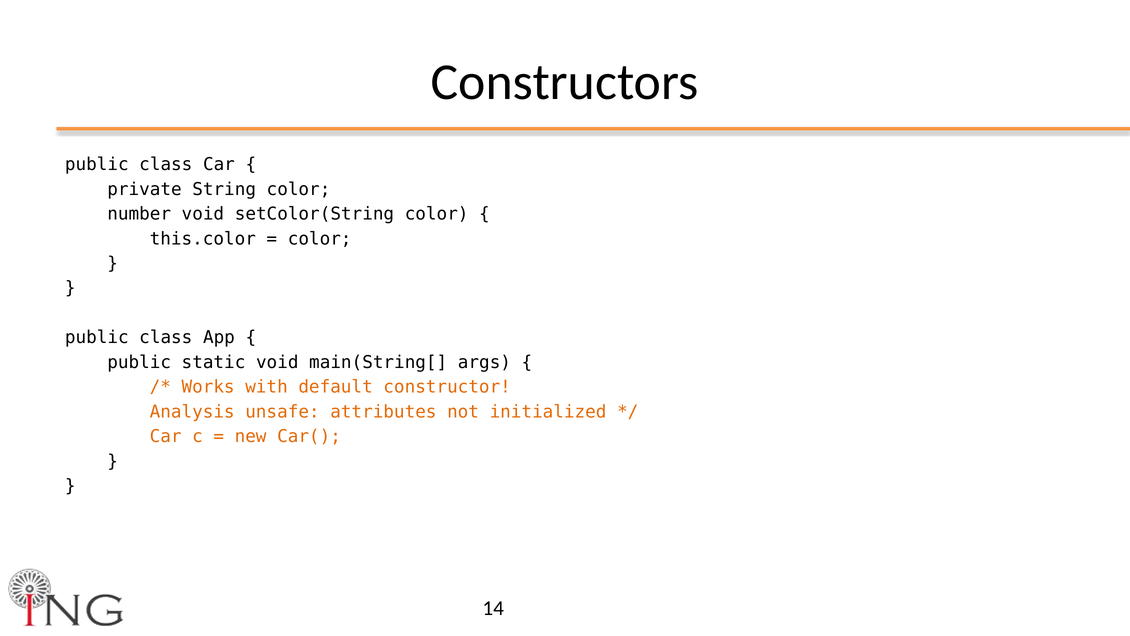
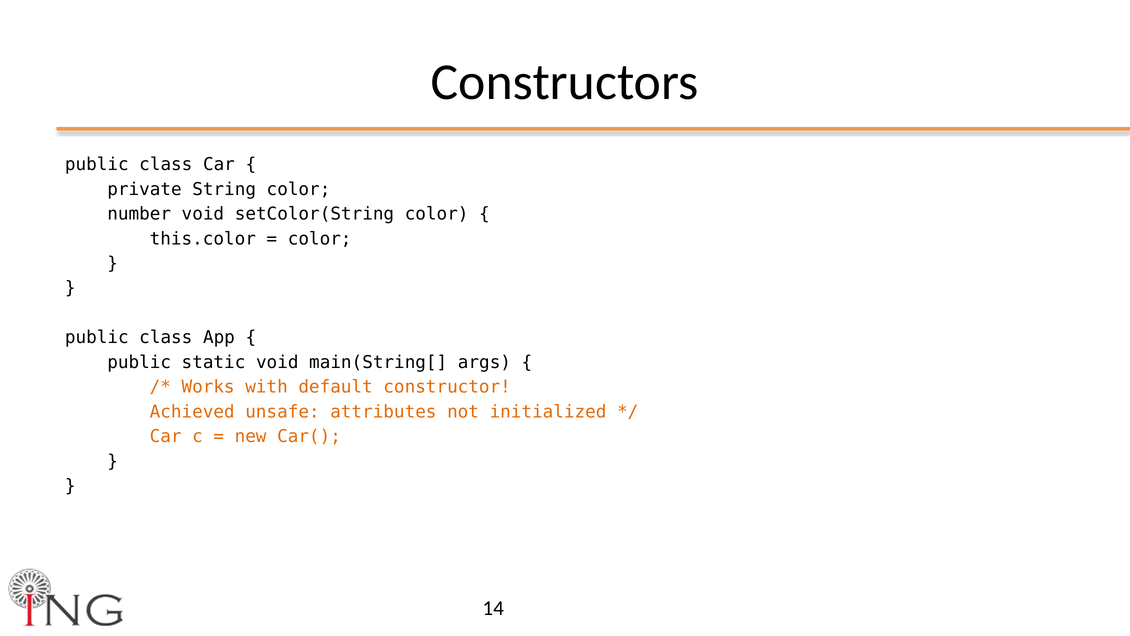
Analysis: Analysis -> Achieved (192, 412)
